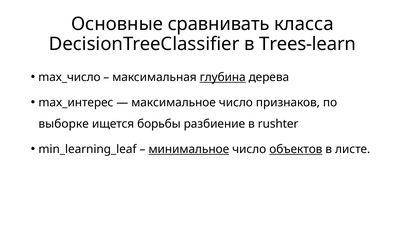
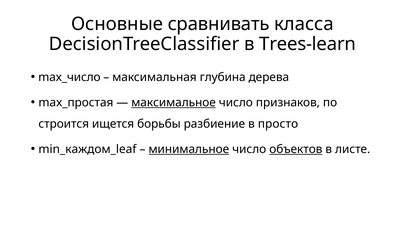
глубина underline: present -> none (223, 77)
max_интерес: max_интерес -> max_простая (76, 103)
максимальное underline: none -> present (174, 103)
выборке: выборке -> строится (64, 124)
rushter: rushter -> просто (278, 124)
min_learning_leaf: min_learning_leaf -> min_каждом_leaf (87, 149)
